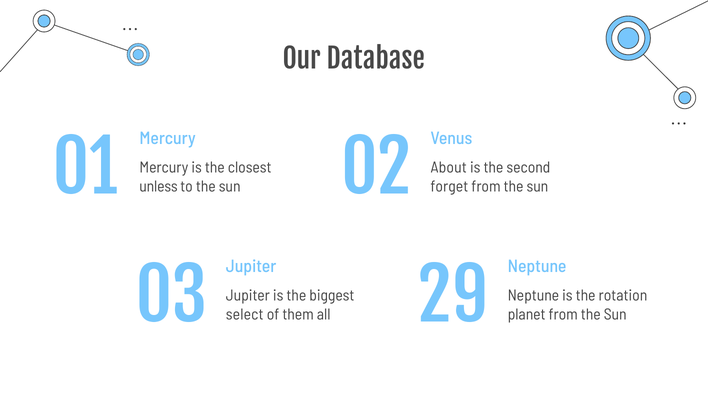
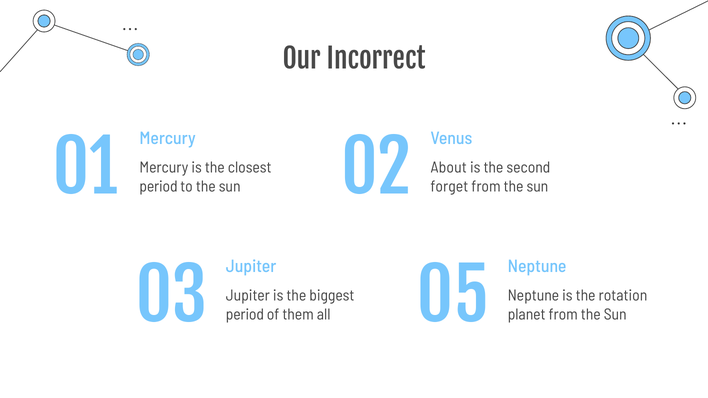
Database: Database -> Incorrect (376, 60)
unless: unless -> period (158, 187)
29: 29 -> 05 (453, 298)
select: select -> period (245, 315)
